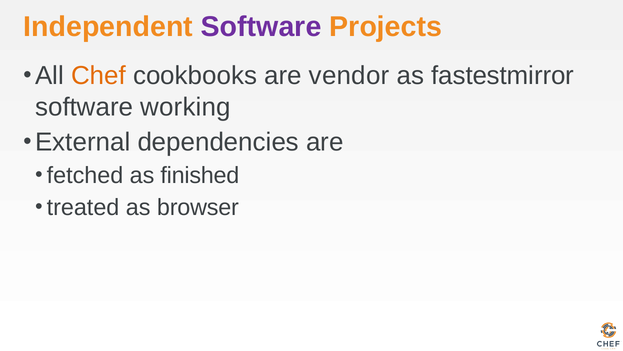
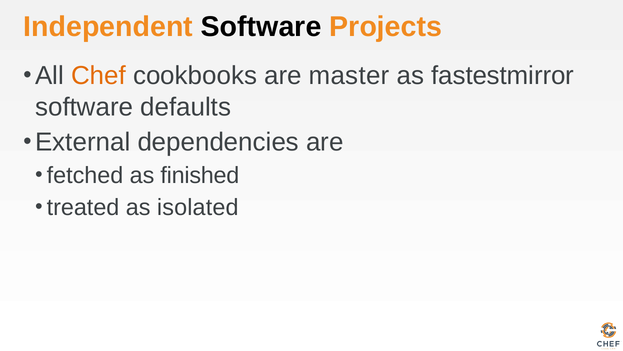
Software colour: purple -> black (261, 27)
vendor: vendor -> master (349, 76)
working: working -> defaults (186, 107)
browser: browser -> isolated (198, 207)
